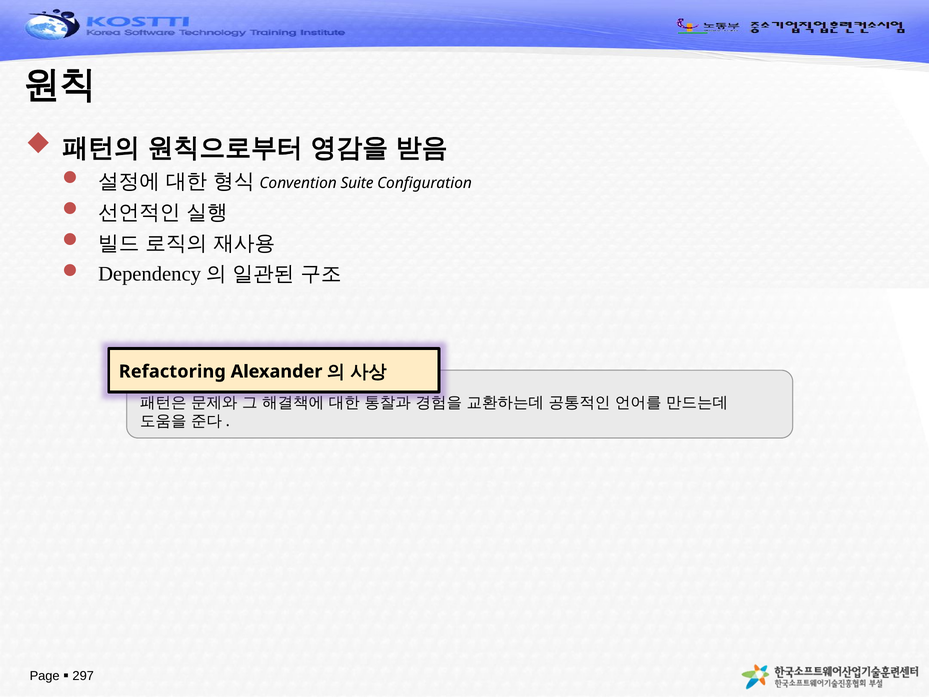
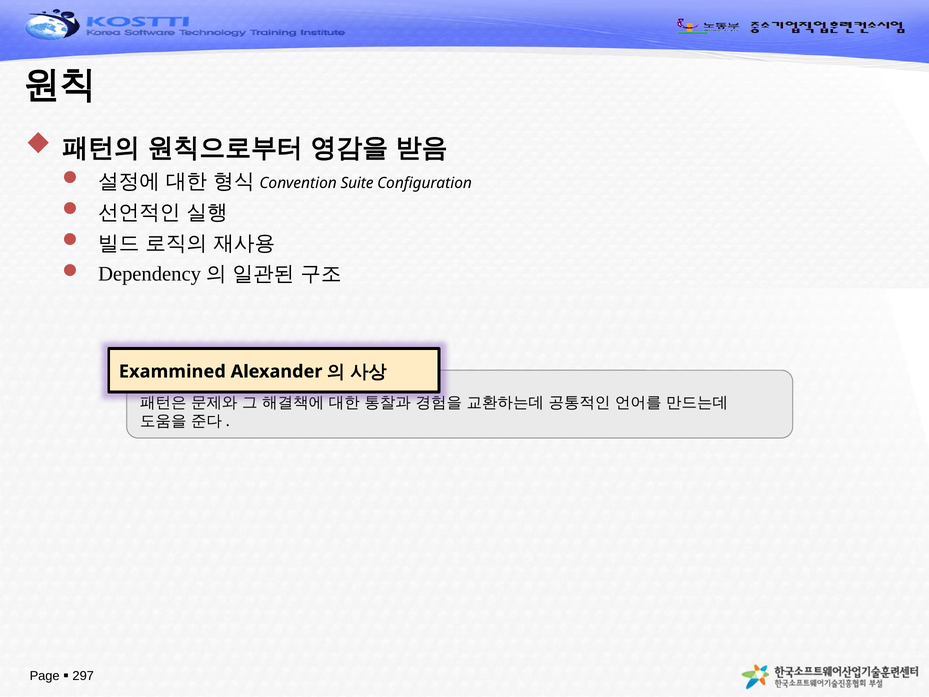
Refactoring: Refactoring -> Exammined (172, 371)
